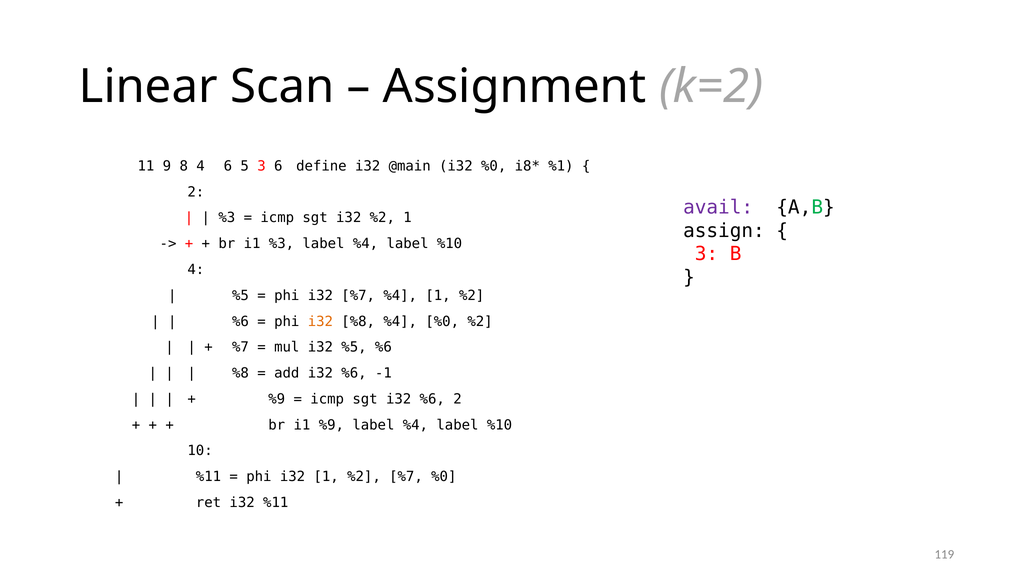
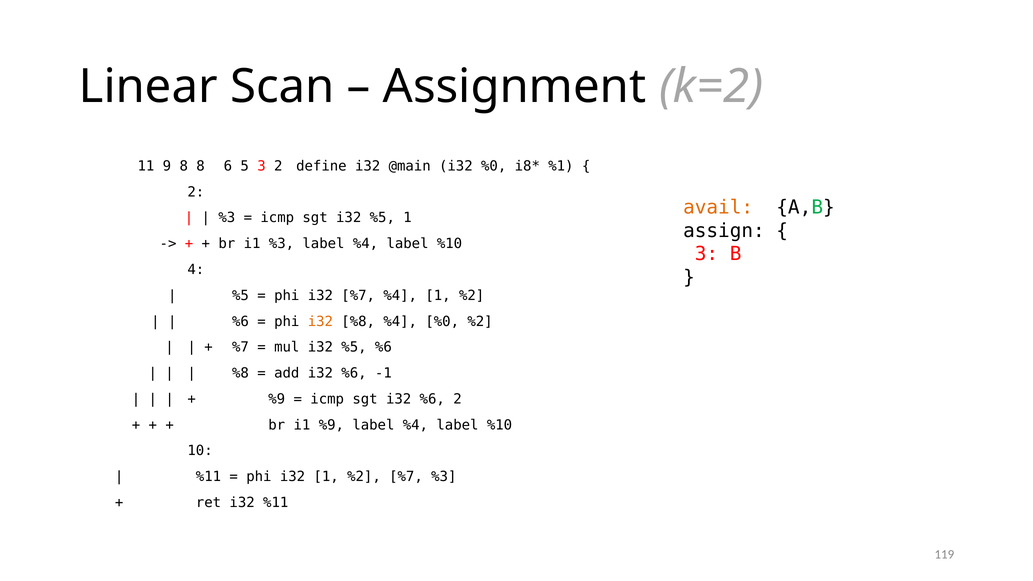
8 4: 4 -> 8 (201, 166)
3 6: 6 -> 2 (278, 166)
avail colour: purple -> orange (718, 208)
sgt i32 %2: %2 -> %5 (382, 218)
%7 %0: %0 -> %3 (444, 477)
